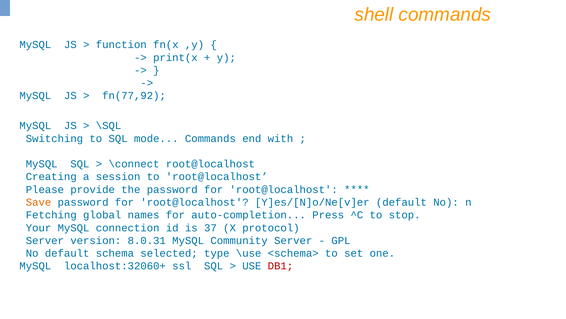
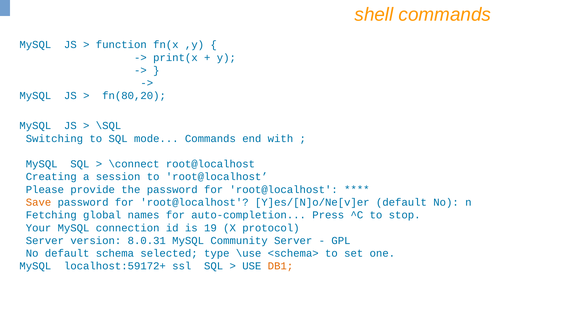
fn(77,92: fn(77,92 -> fn(80,20 (134, 96)
37: 37 -> 19 (210, 227)
localhost:32060+: localhost:32060+ -> localhost:59172+ (115, 266)
DB1 colour: red -> orange (280, 266)
